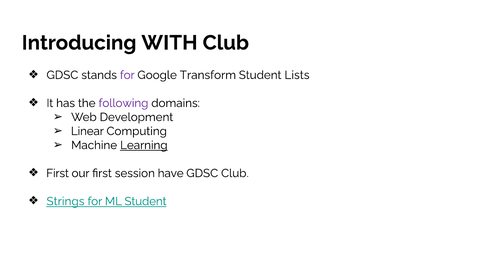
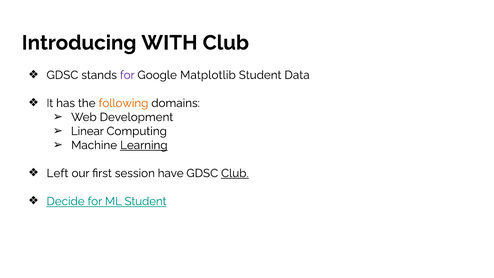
Transform: Transform -> Matplotlib (208, 75)
Lists: Lists -> Data (297, 75)
following colour: purple -> orange (123, 103)
First: First -> Left (57, 173)
Club underline: none -> present (235, 173)
Strings: Strings -> Decide (66, 201)
